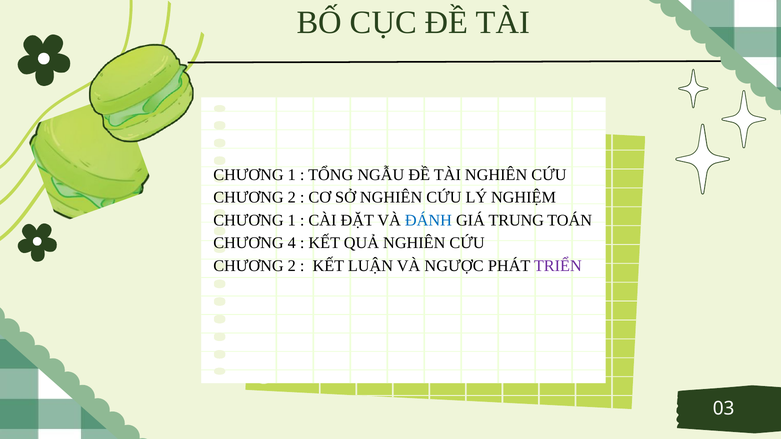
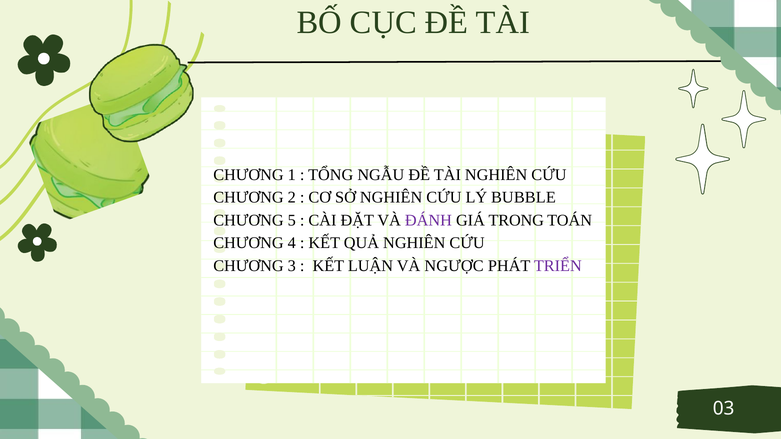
NGHIỆM: NGHIỆM -> BUBBLE (523, 198)
1: 1 -> 5 (292, 220)
ĐÁNH colour: blue -> purple (428, 220)
TRUNG: TRUNG -> TRONG (516, 220)
2: 2 -> 3 (292, 266)
